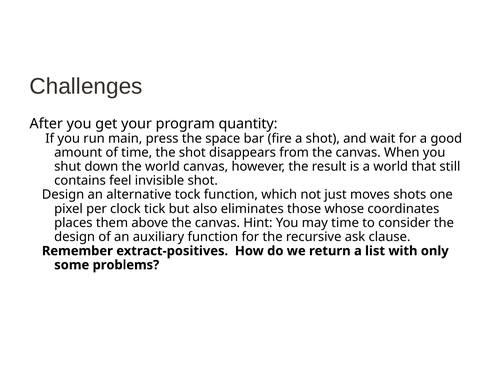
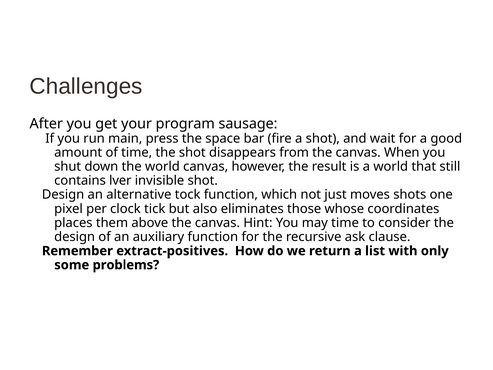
quantity: quantity -> sausage (248, 124)
feel: feel -> lver (120, 180)
